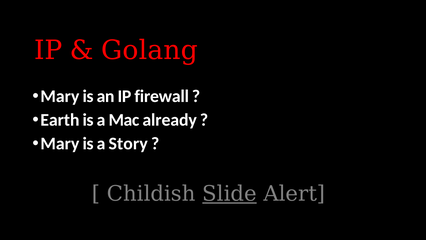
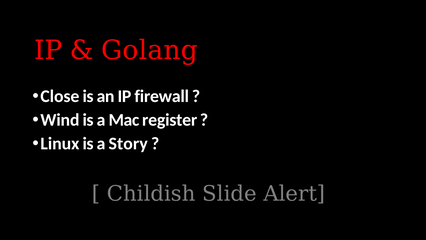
Mary: Mary -> Close (60, 96)
Earth: Earth -> Wind (60, 120)
already: already -> register (170, 120)
Mary: Mary -> Linux (60, 143)
Slide underline: present -> none (229, 194)
